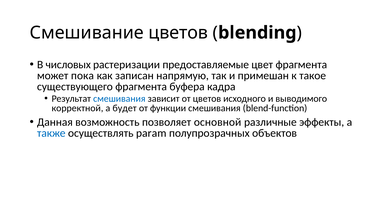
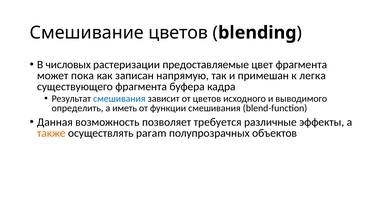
такое: такое -> легка (313, 76)
корректной: корректной -> определить (78, 108)
будет: будет -> иметь (125, 108)
основной: основной -> требуется (218, 122)
также colour: blue -> orange (51, 133)
